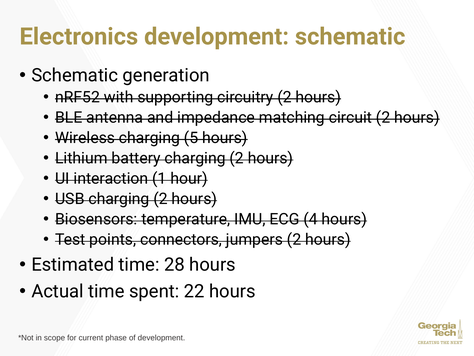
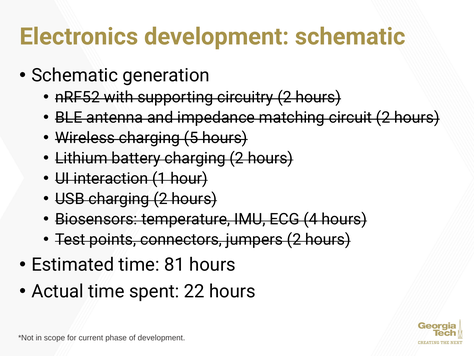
28: 28 -> 81 (174, 264)
